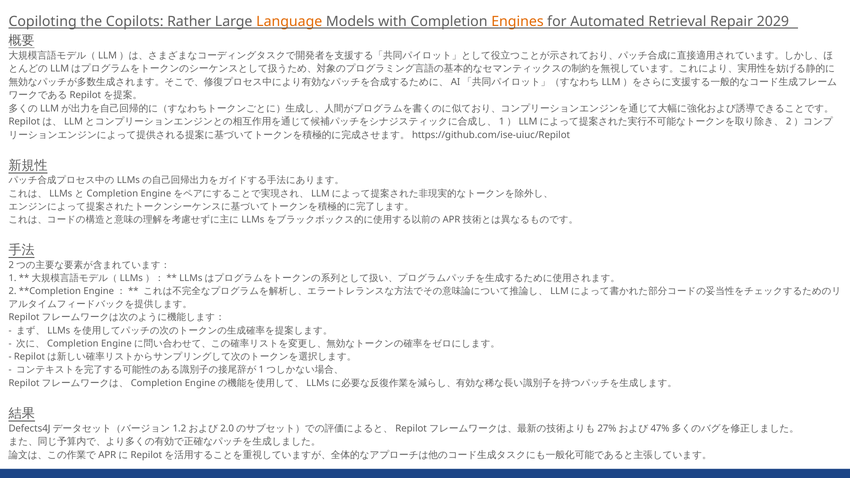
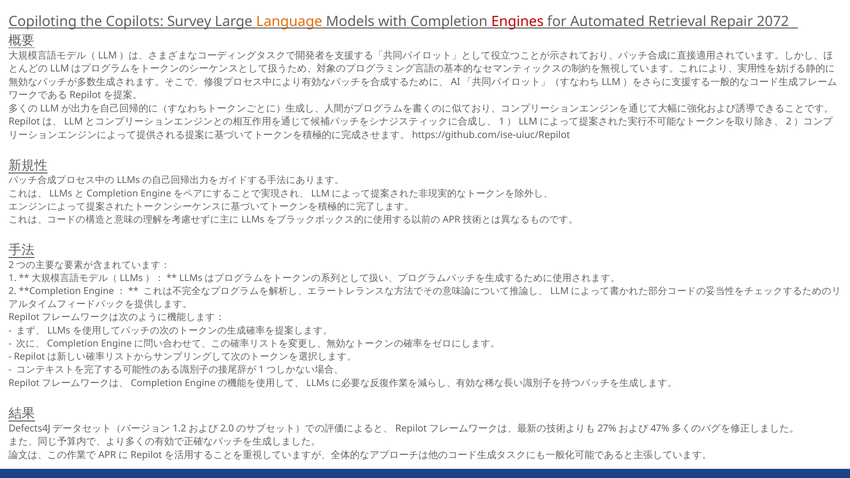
Rather: Rather -> Survey (189, 22)
Engines colour: orange -> red (517, 22)
2029: 2029 -> 2072 (773, 22)
